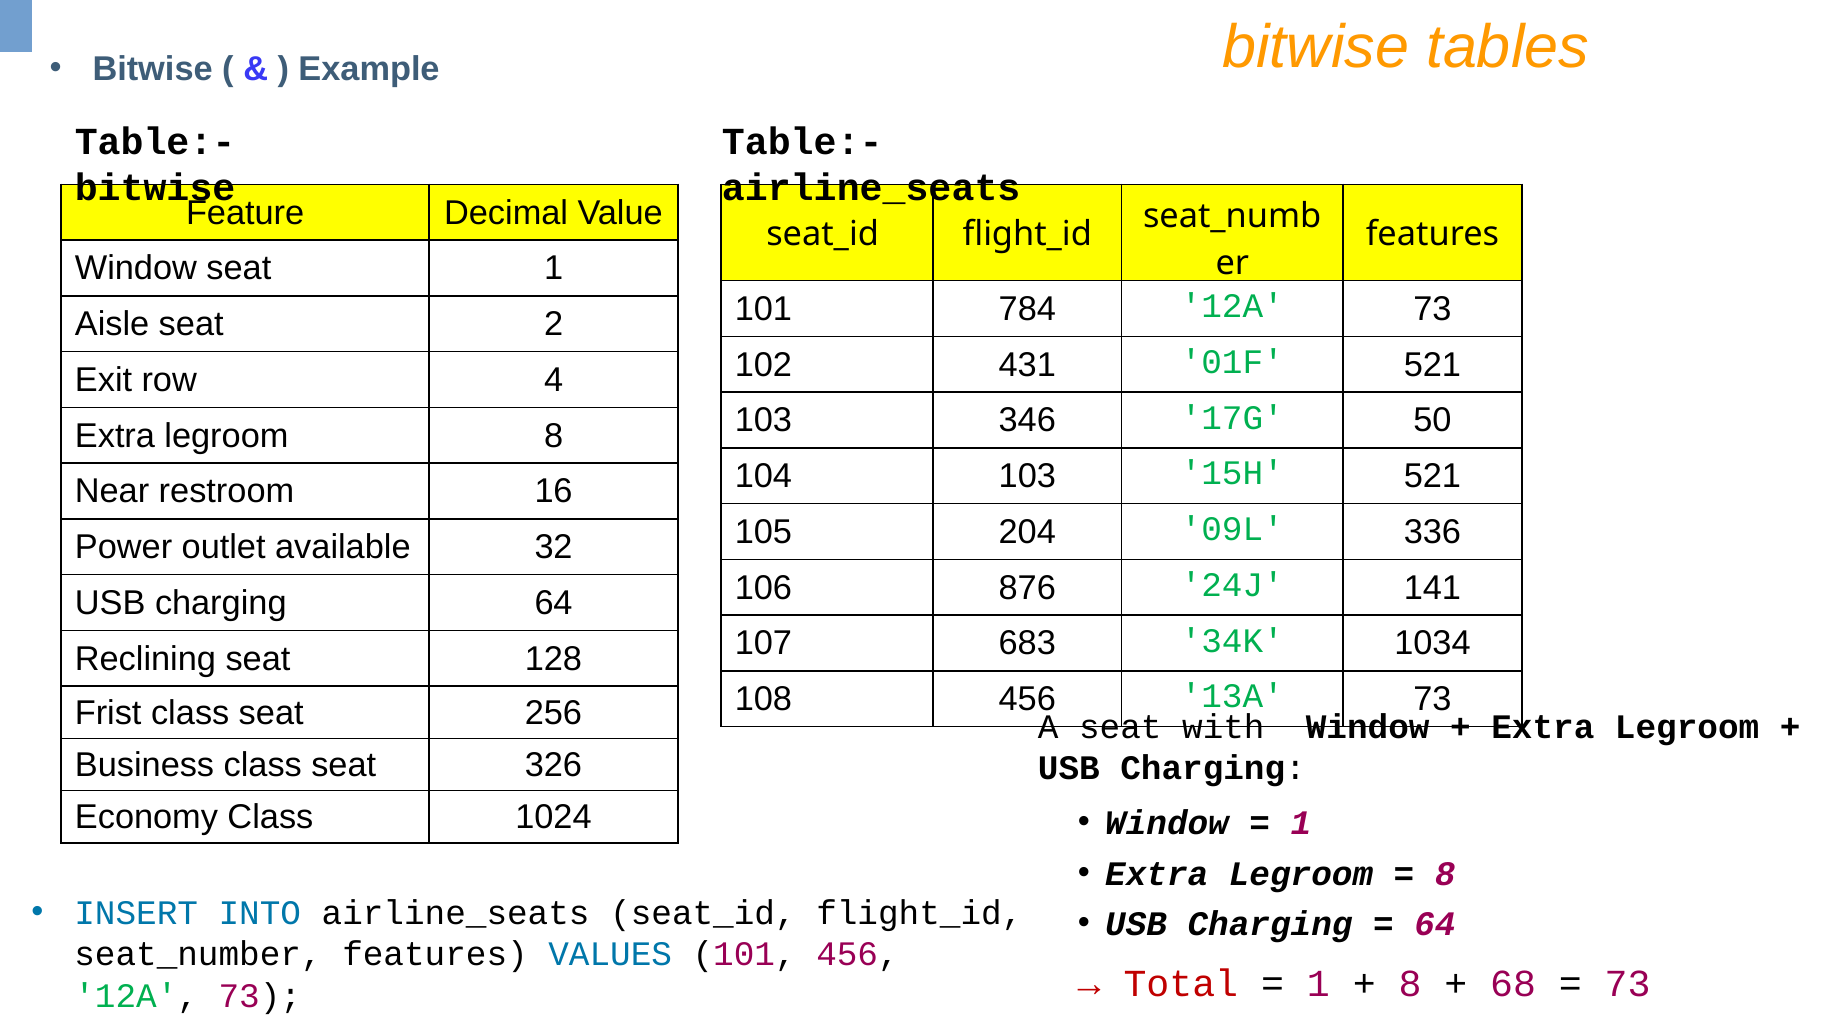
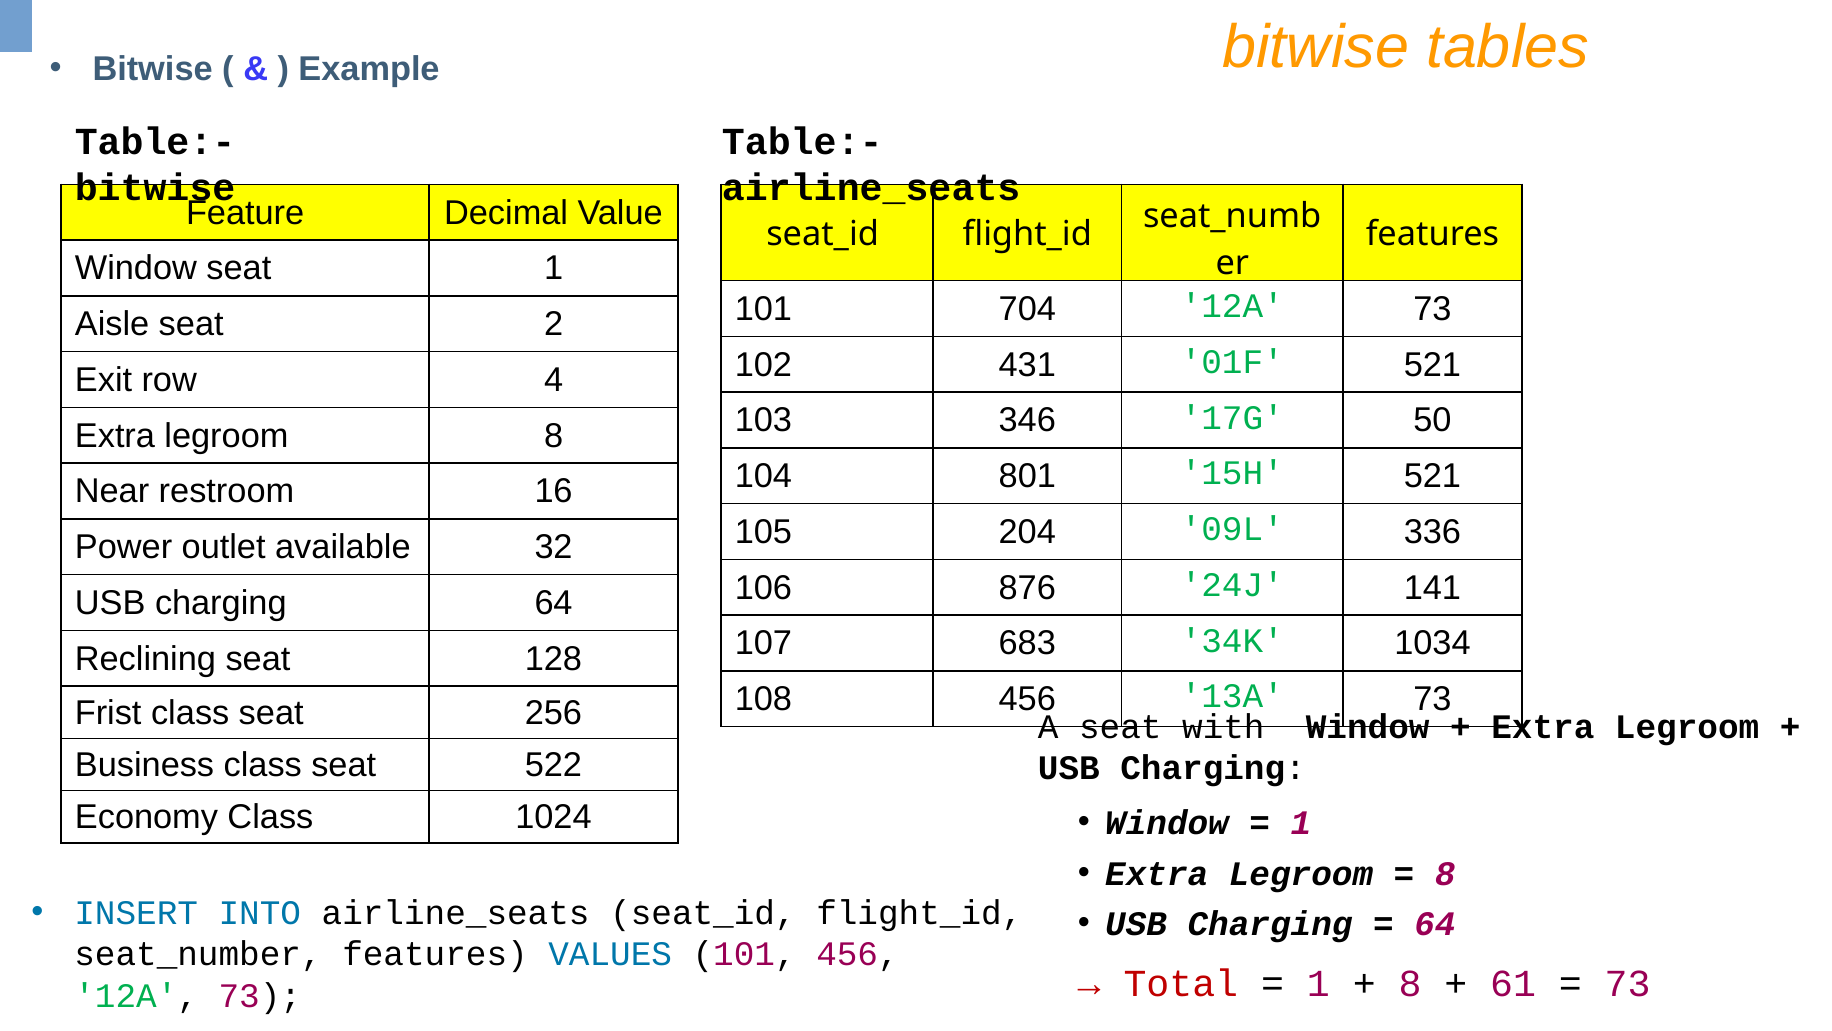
784: 784 -> 704 (1027, 309)
104 103: 103 -> 801 (1027, 476)
326: 326 -> 522 (553, 765)
68: 68 -> 61 (1513, 983)
